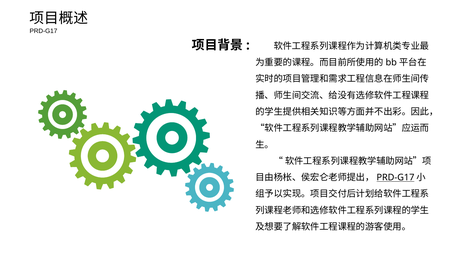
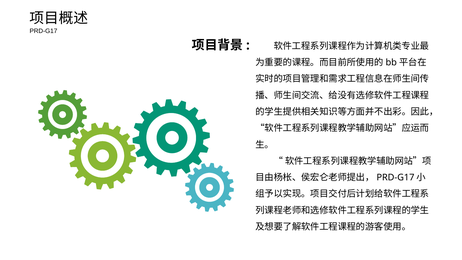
PRD-G17 underline: present -> none (395, 177)
